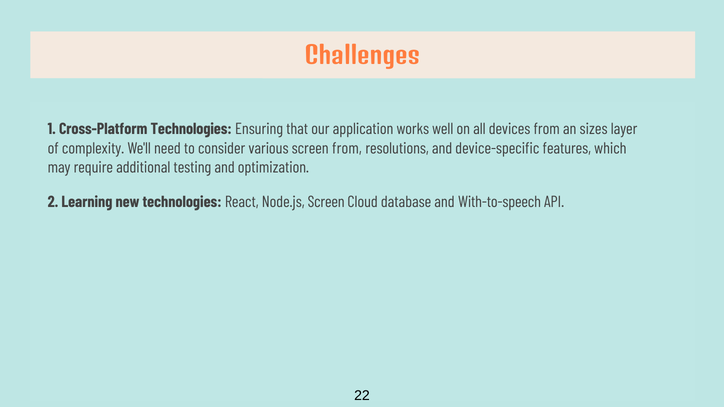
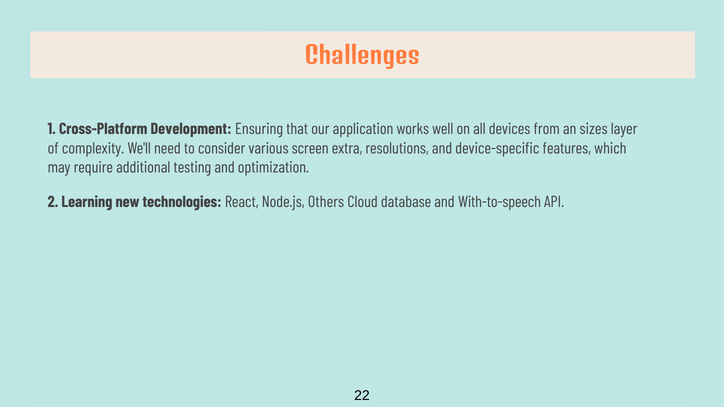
Cross-Platform Technologies: Technologies -> Development (191, 129)
screen from: from -> extra (347, 149)
Node.js Screen: Screen -> Others (326, 202)
